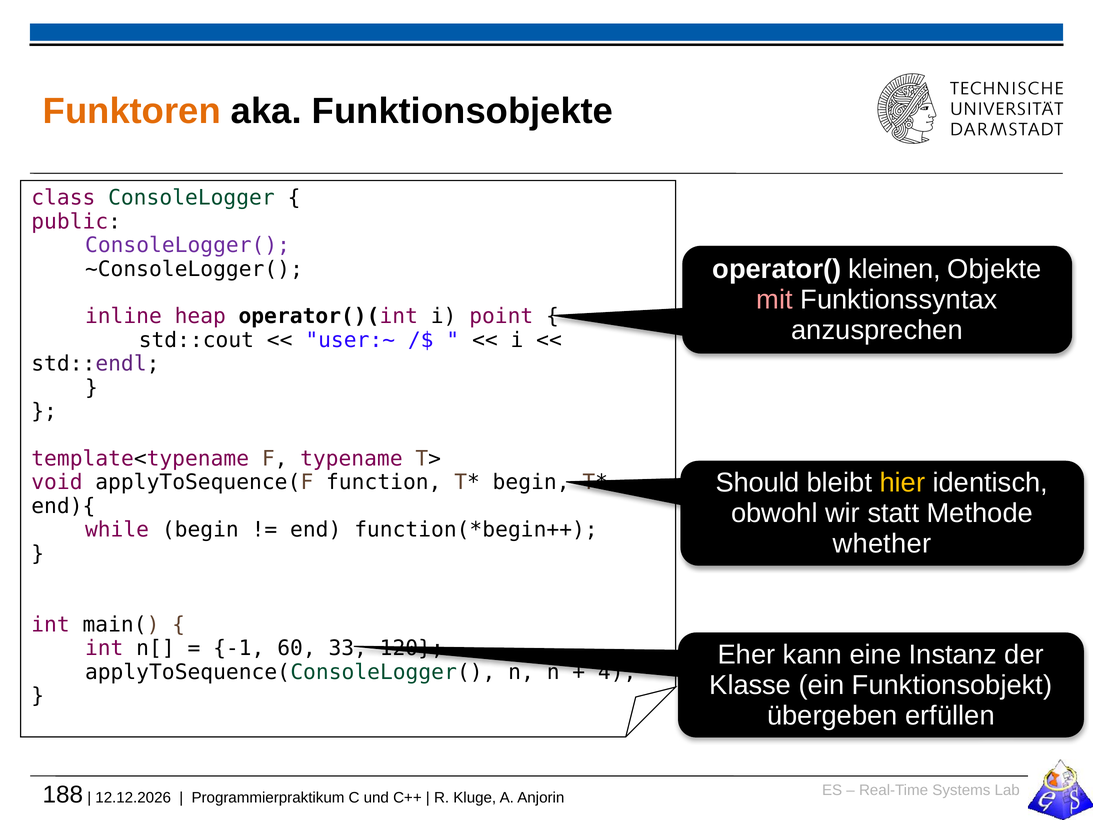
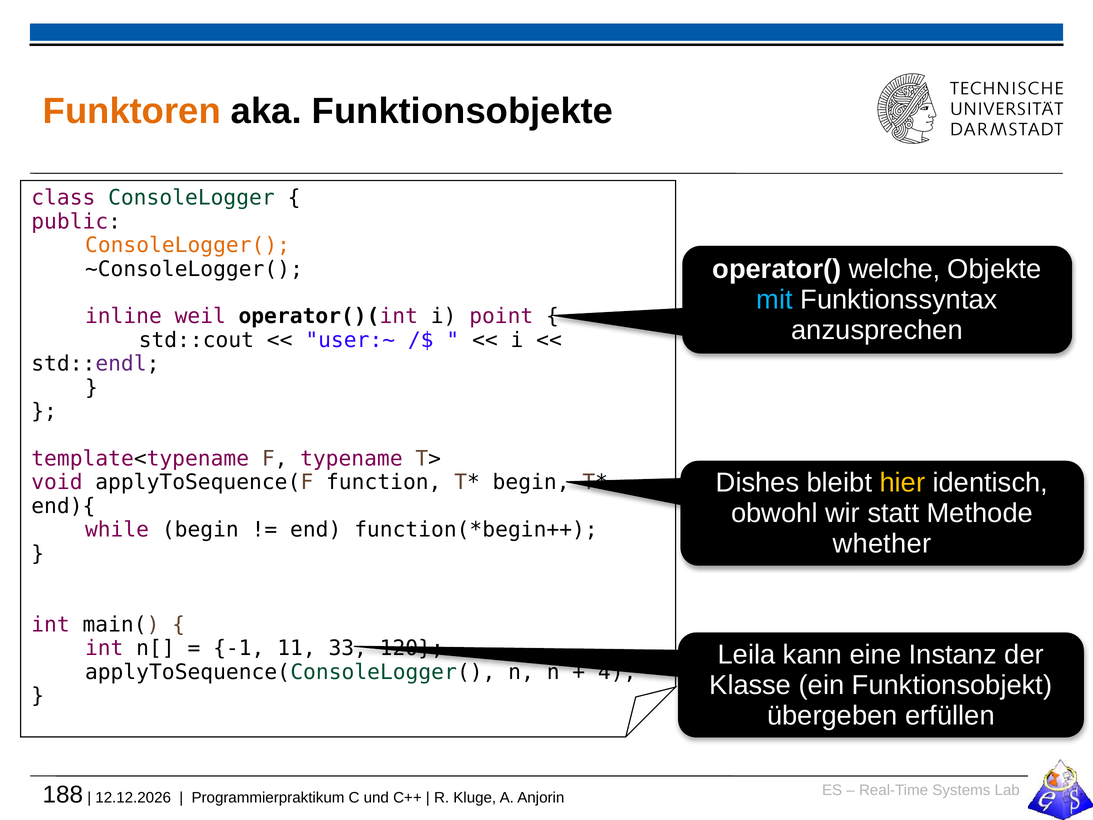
ConsoleLogger( colour: purple -> orange (188, 245)
kleinen: kleinen -> welche (895, 269)
mit colour: pink -> light blue (775, 300)
heap: heap -> weil (200, 316)
Should: Should -> Dishes (758, 483)
60: 60 -> 11 (296, 648)
Eher: Eher -> Leila (747, 654)
